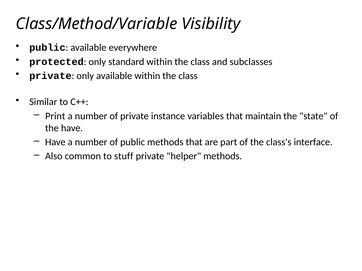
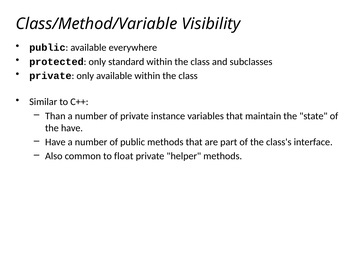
Print: Print -> Than (55, 116)
stuff: stuff -> float (124, 156)
